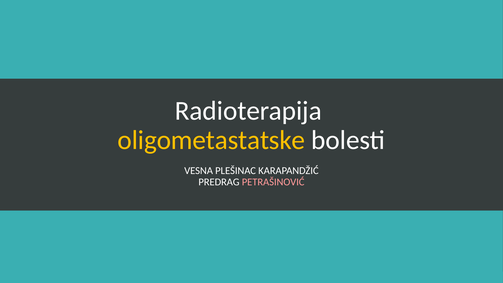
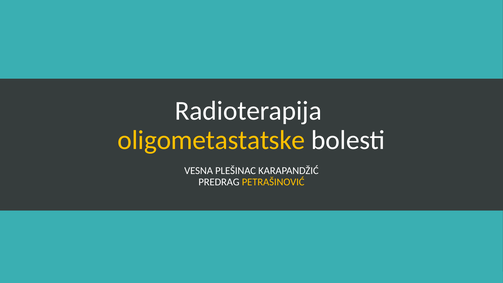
PETRAŠINOVIĆ colour: pink -> yellow (273, 182)
